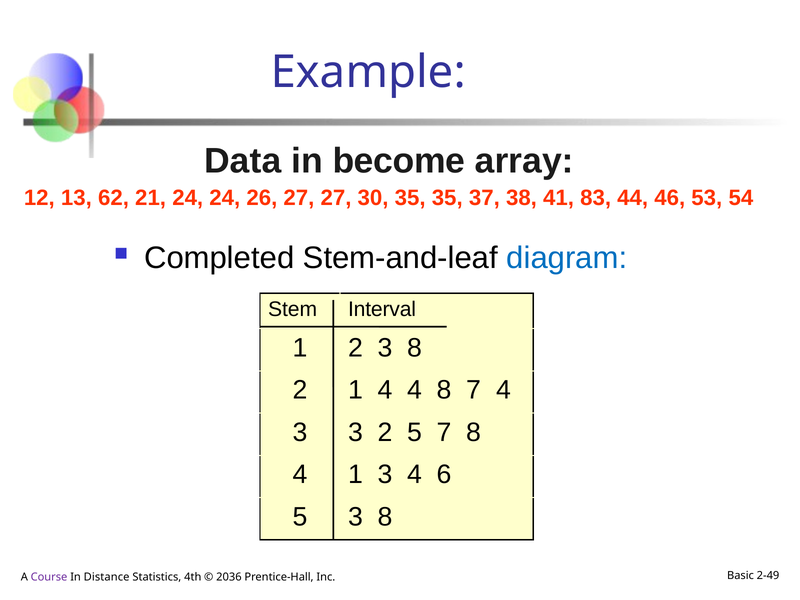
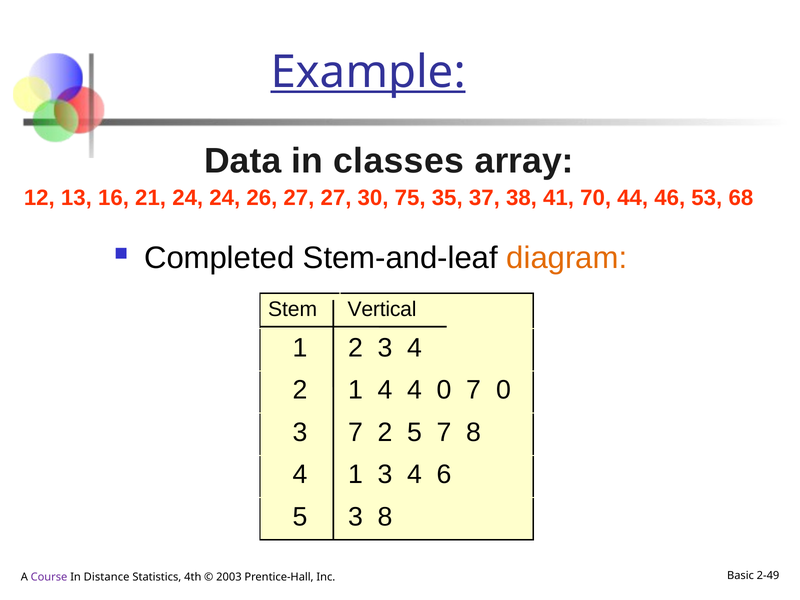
Example underline: none -> present (368, 72)
become: become -> classes (399, 161)
62: 62 -> 16 (114, 198)
30 35: 35 -> 75 (410, 198)
83: 83 -> 70 (596, 198)
54: 54 -> 68 (741, 198)
diagram colour: blue -> orange (567, 258)
Interval: Interval -> Vertical (382, 309)
2 3 8: 8 -> 4 (415, 348)
4 8: 8 -> 0 (444, 390)
7 4: 4 -> 0 (503, 390)
3 3: 3 -> 7 (355, 432)
2036: 2036 -> 2003 (229, 577)
